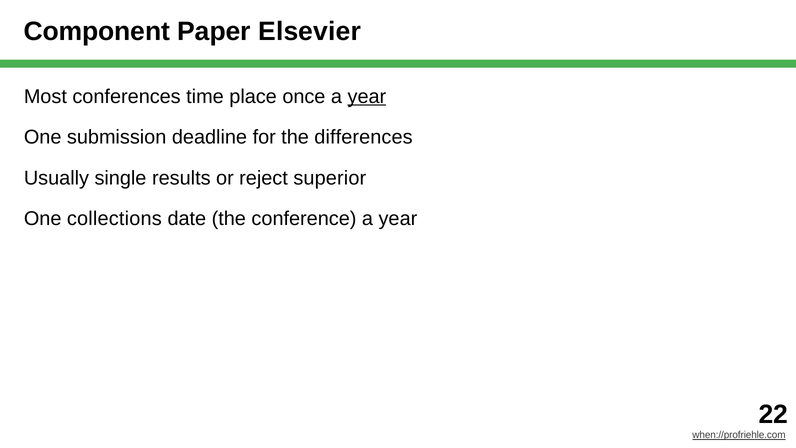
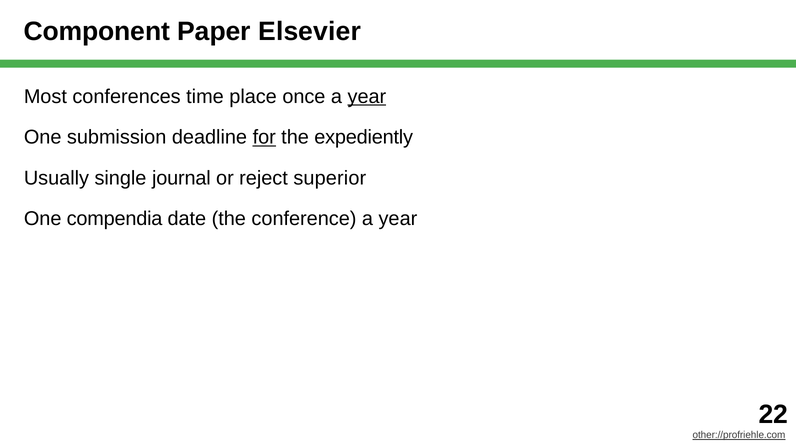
for underline: none -> present (264, 137)
differences: differences -> expediently (364, 137)
results: results -> journal (181, 178)
collections: collections -> compendia (115, 219)
when://profriehle.com: when://profriehle.com -> other://profriehle.com (739, 435)
